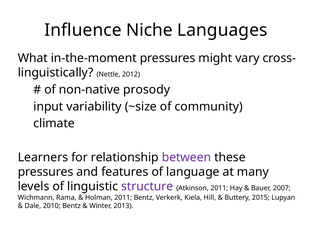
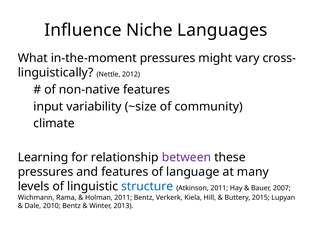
non-native prosody: prosody -> features (147, 90)
Learners: Learners -> Learning (43, 157)
structure colour: purple -> blue (147, 186)
